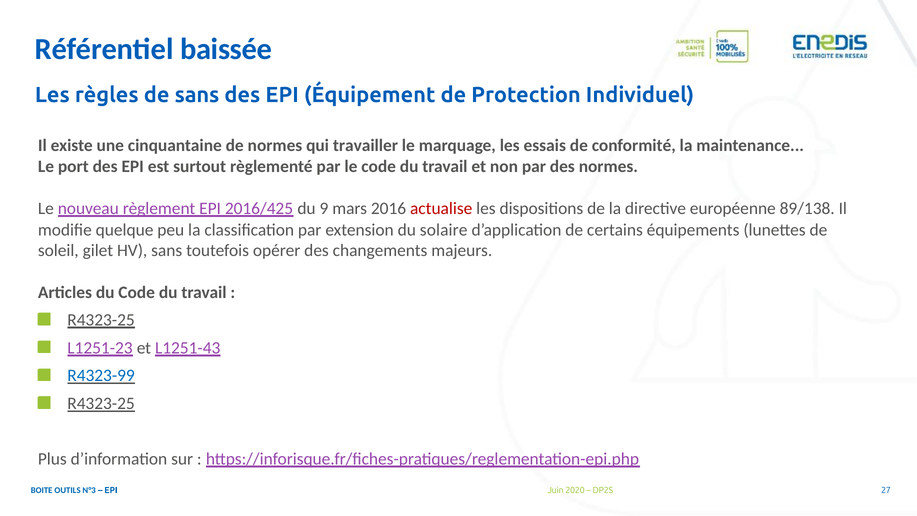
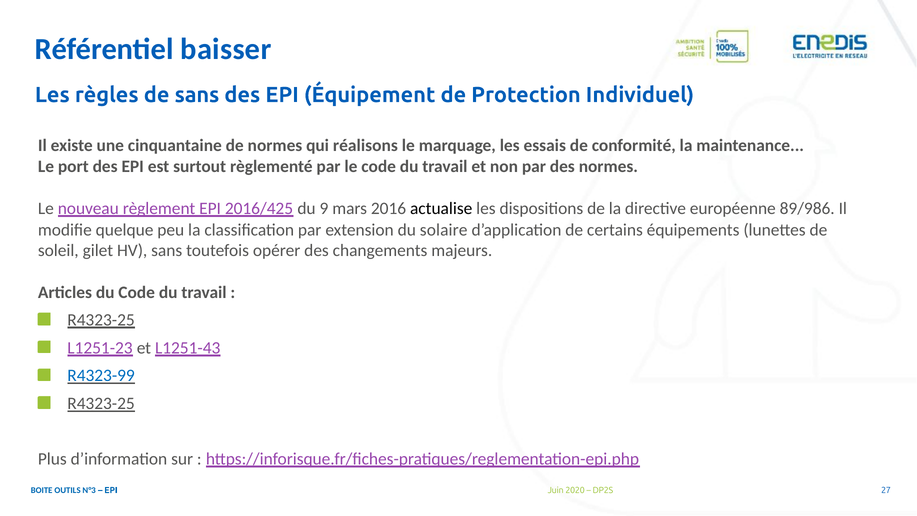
baissée: baissée -> baisser (226, 49)
travailler: travailler -> réalisons (365, 146)
actualise colour: red -> black (441, 208)
89/138: 89/138 -> 89/986 (807, 208)
